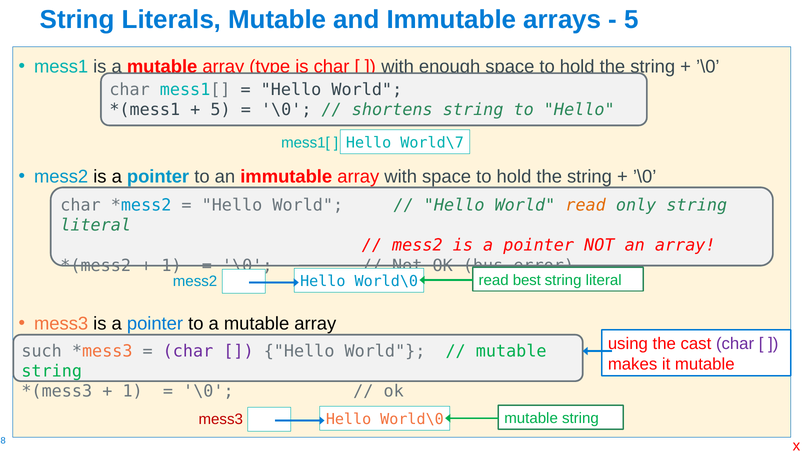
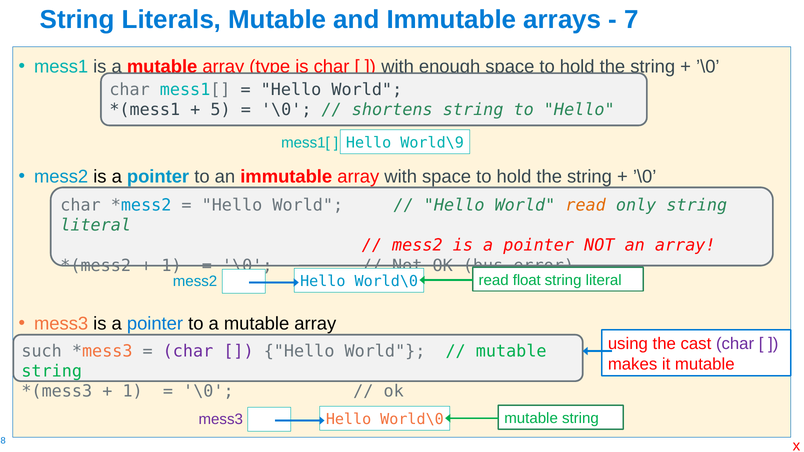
5: 5 -> 7 (631, 19)
World\7: World\7 -> World\9 (432, 143)
best: best -> float (527, 280)
mess3 colour: red -> purple (221, 419)
